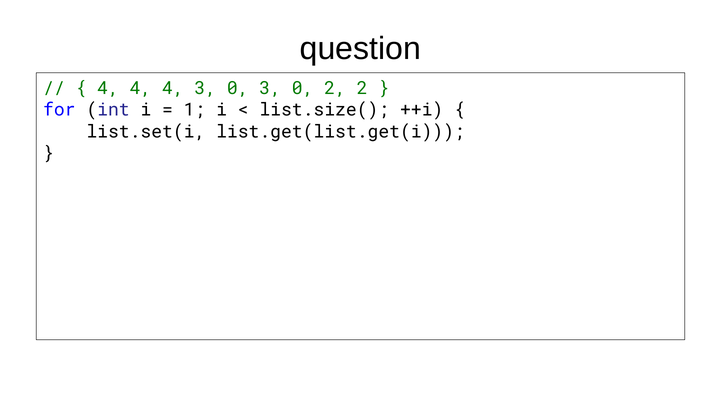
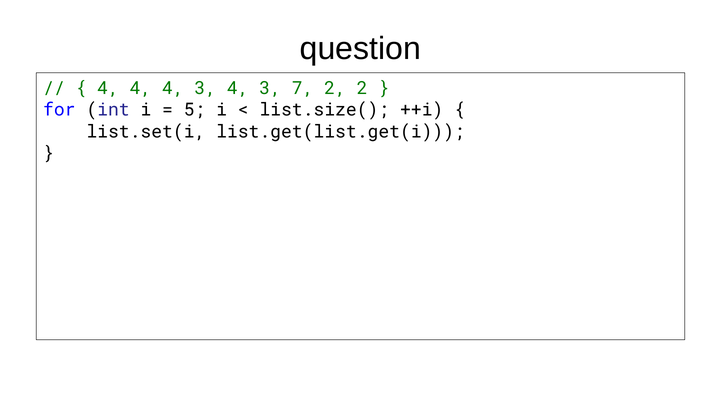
4 3 0: 0 -> 4 (238, 88)
0: 0 -> 7 (303, 88)
1: 1 -> 5 (195, 110)
